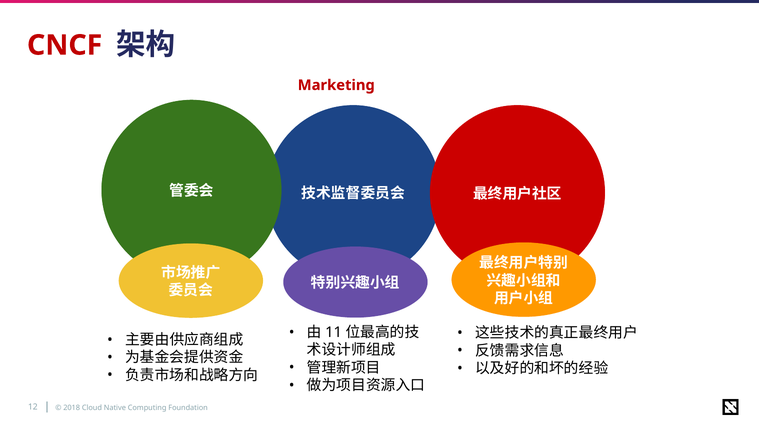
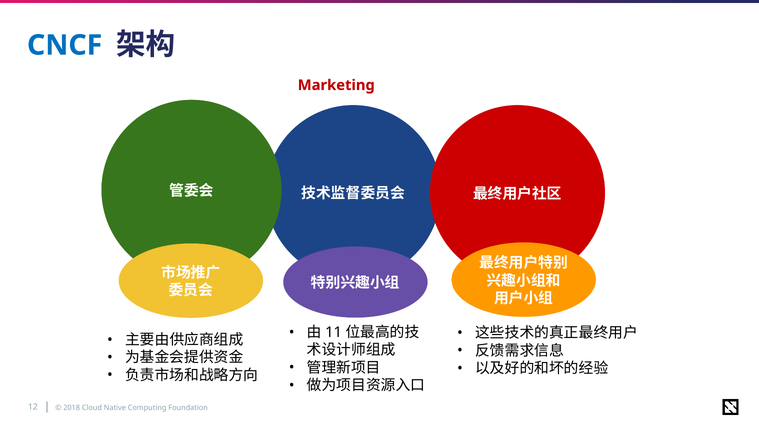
CNCF colour: red -> blue (65, 45)
